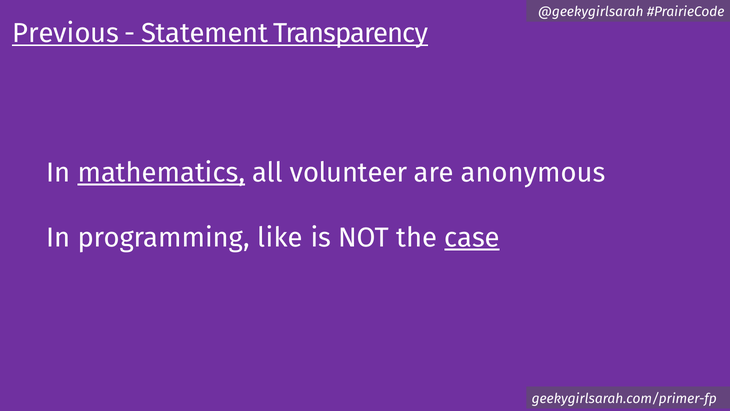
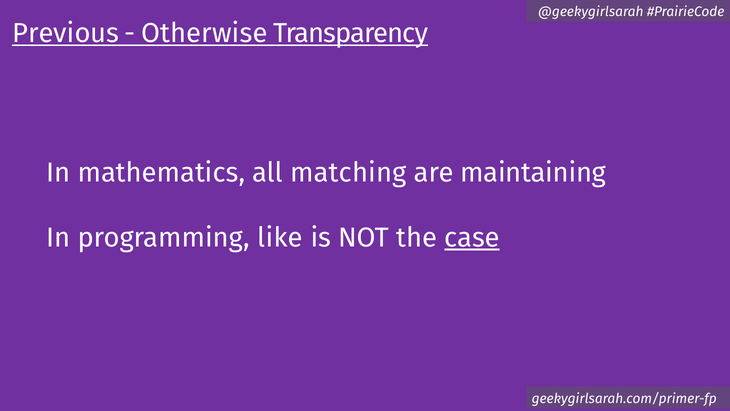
Statement: Statement -> Otherwise (204, 33)
mathematics underline: present -> none (161, 173)
volunteer: volunteer -> matching (348, 173)
anonymous: anonymous -> maintaining (533, 173)
